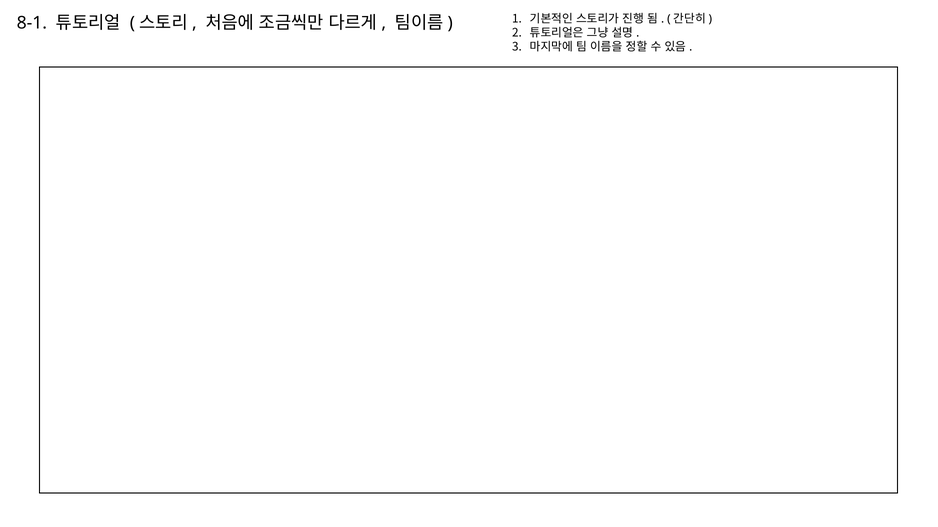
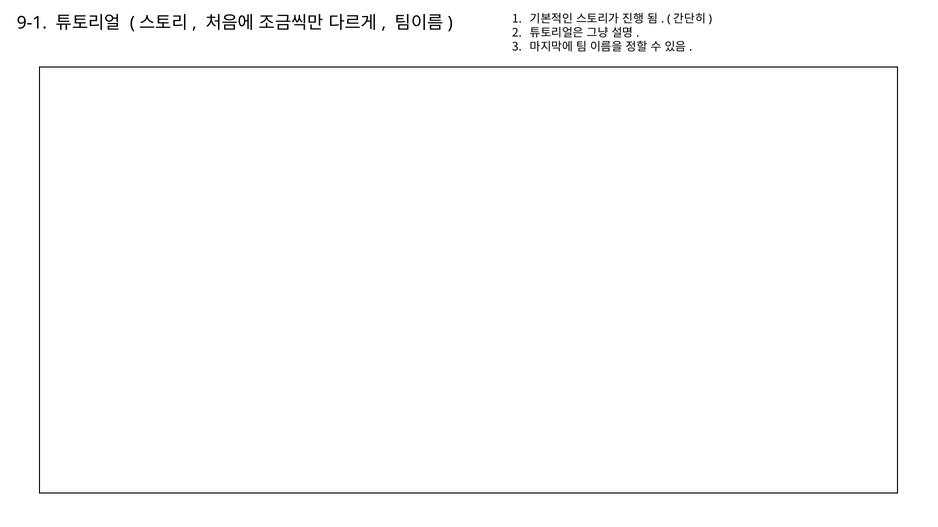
8-1: 8-1 -> 9-1 (32, 23)
